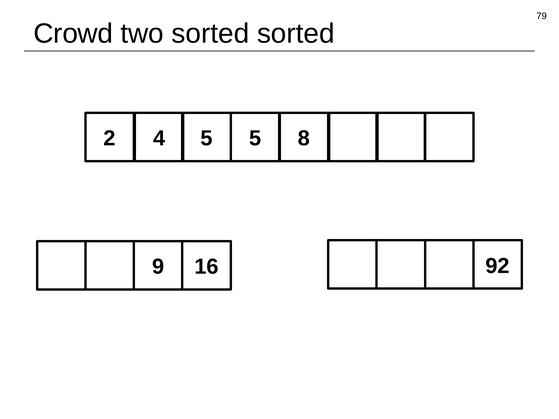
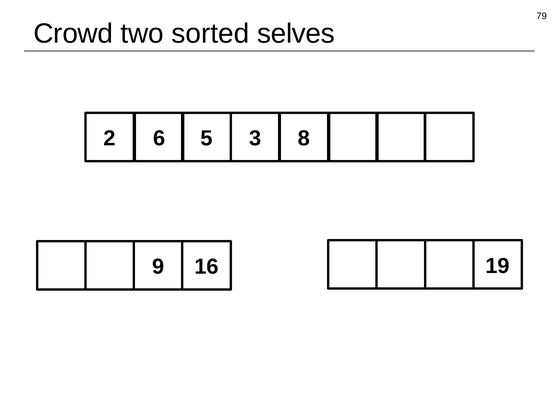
sorted sorted: sorted -> selves (296, 34)
4: 4 -> 6 (159, 138)
5 5: 5 -> 3 (255, 138)
92: 92 -> 19 (498, 266)
